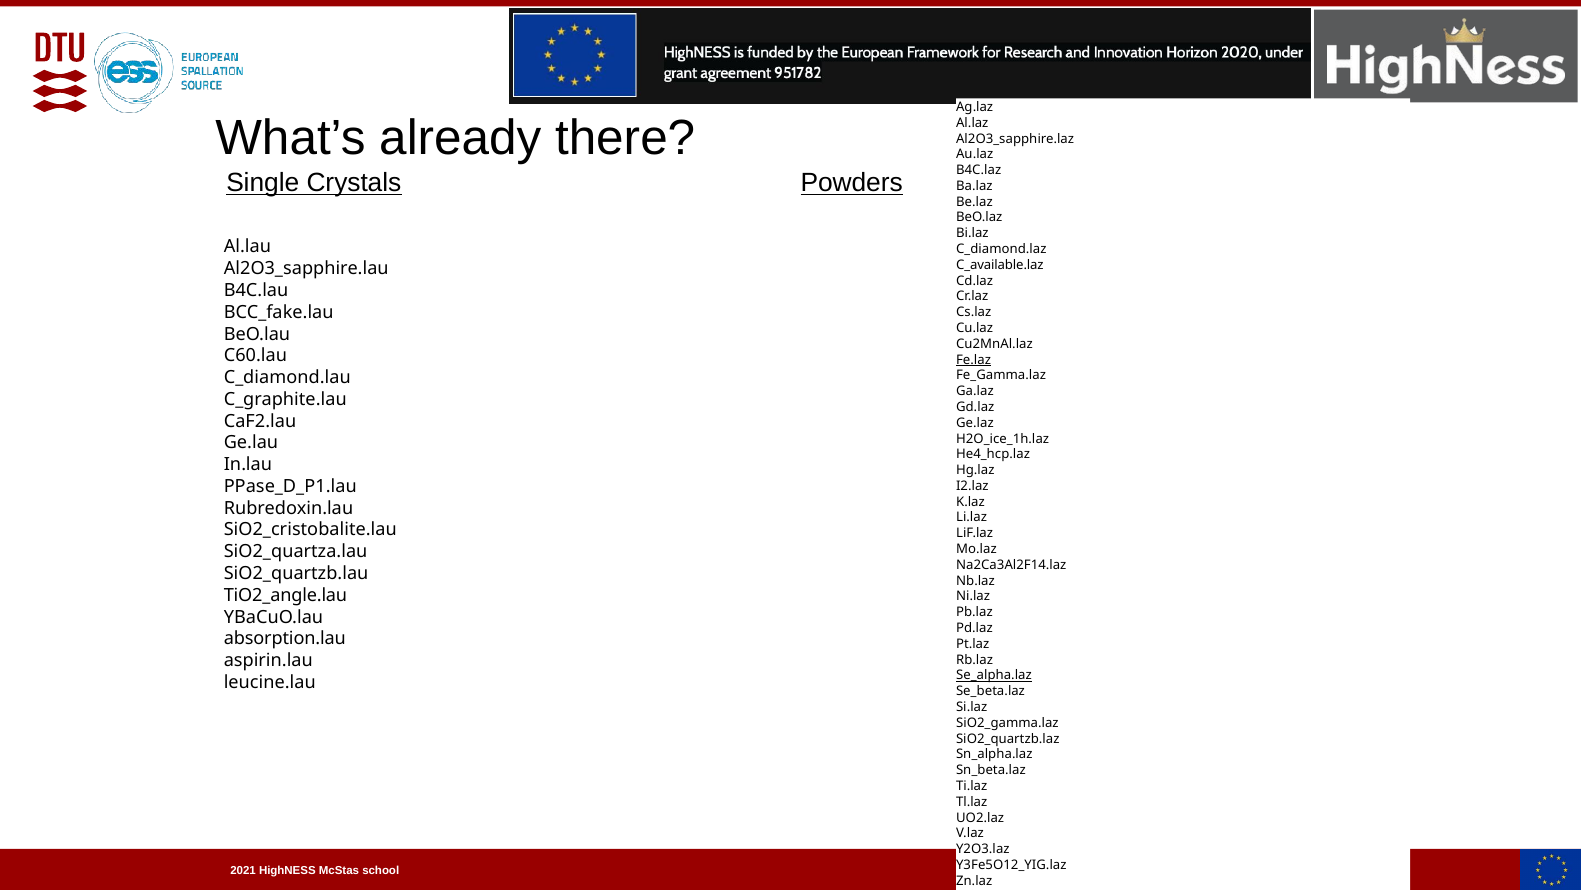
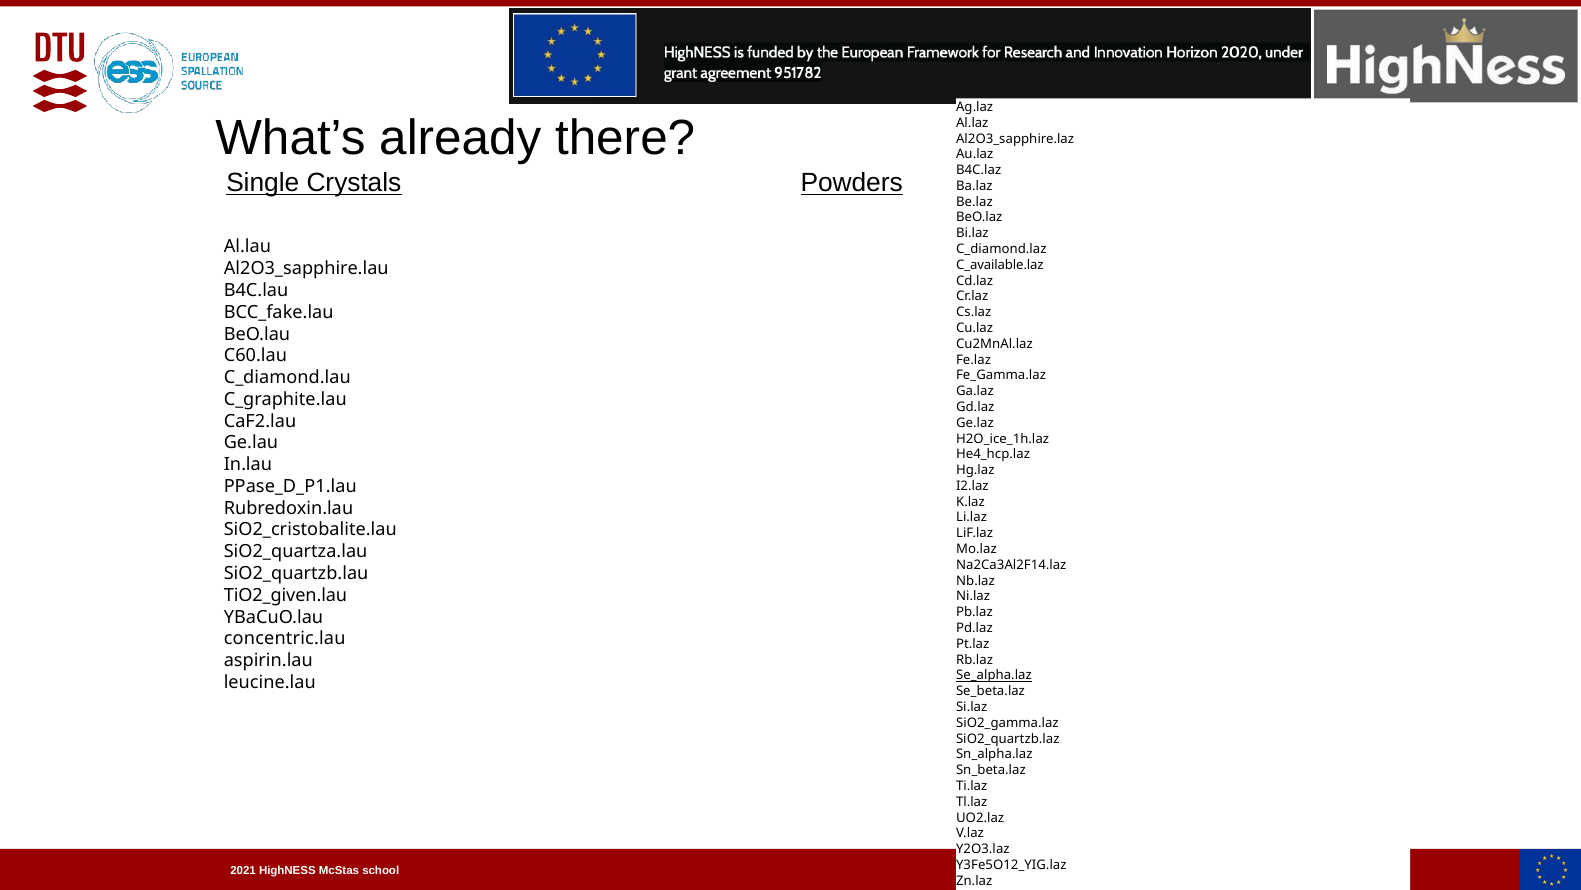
Fe.laz underline: present -> none (974, 360)
TiO2_angle.lau: TiO2_angle.lau -> TiO2_given.lau (285, 595)
absorption.lau: absorption.lau -> concentric.lau (285, 639)
